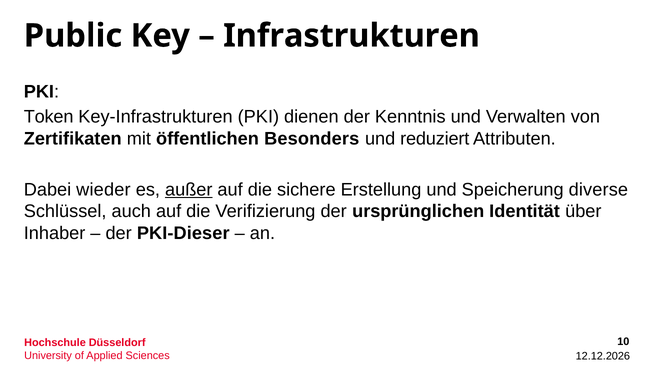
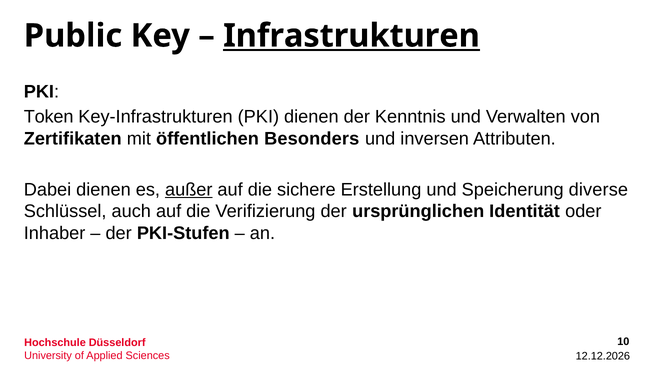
Infrastrukturen underline: none -> present (351, 36)
reduziert: reduziert -> inversen (435, 139)
Dabei wieder: wieder -> dienen (103, 189)
über: über -> oder (583, 211)
PKI-Dieser: PKI-Dieser -> PKI-Stufen (183, 233)
